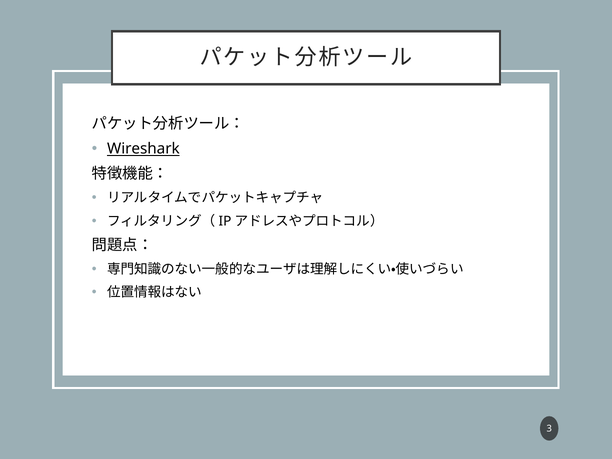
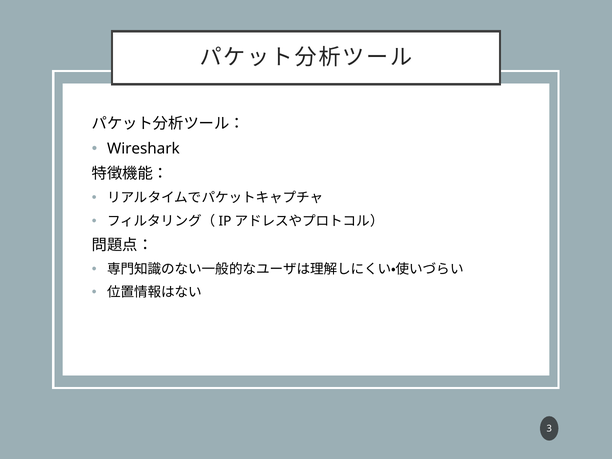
Wireshark underline: present -> none (143, 149)
